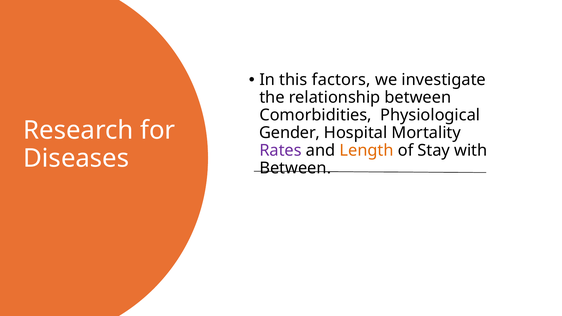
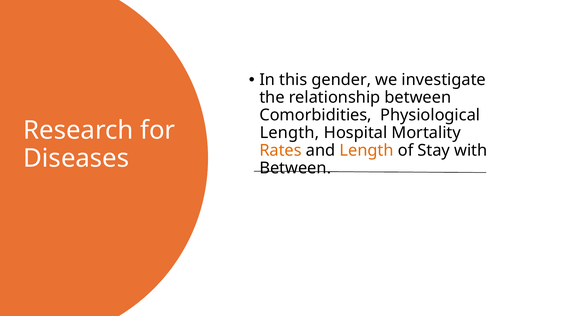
factors: factors -> gender (341, 80)
Gender: Gender -> Length (289, 133)
Rates colour: purple -> orange (281, 151)
